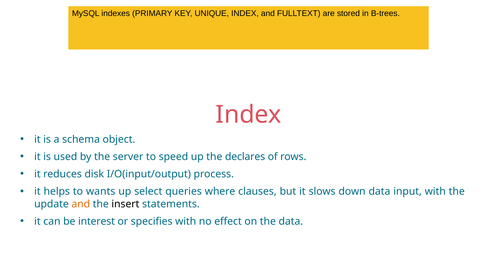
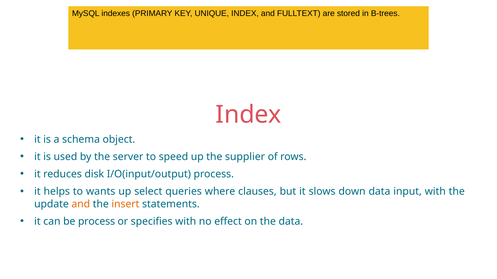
declares: declares -> supplier (245, 157)
insert colour: black -> orange (125, 204)
be interest: interest -> process (97, 222)
